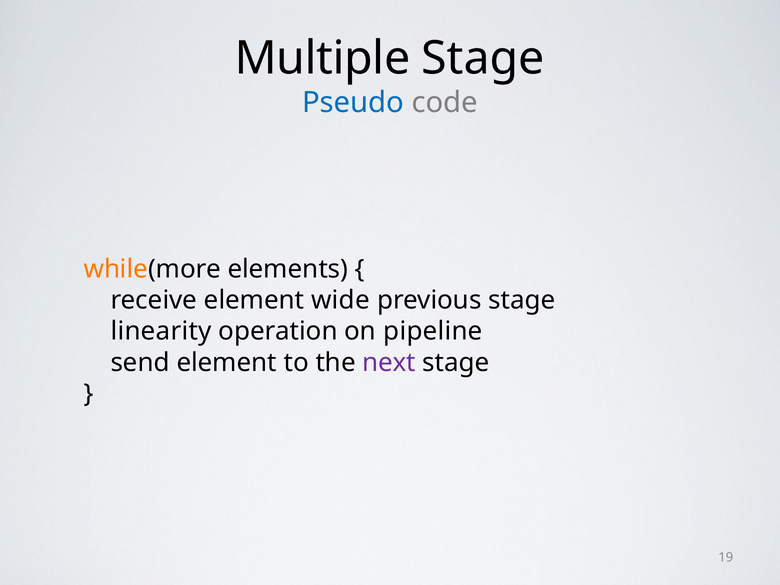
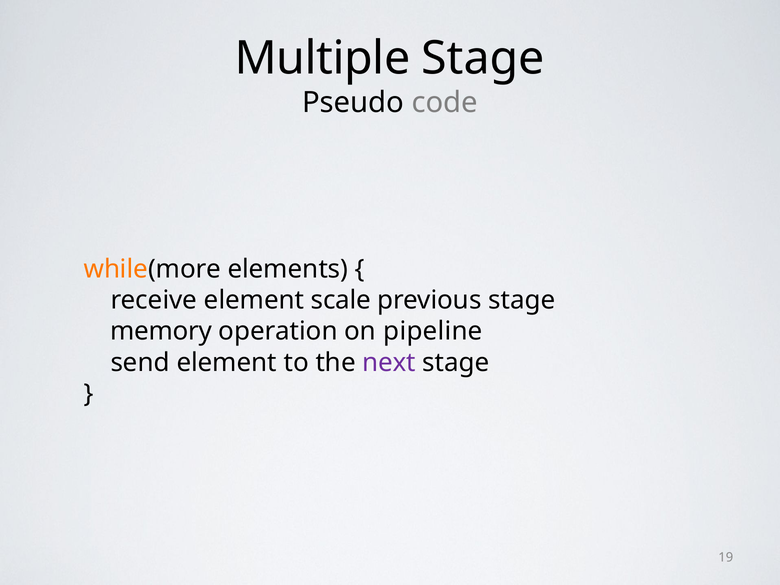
Pseudo colour: blue -> black (353, 103)
wide: wide -> scale (341, 300)
linearity: linearity -> memory (161, 331)
